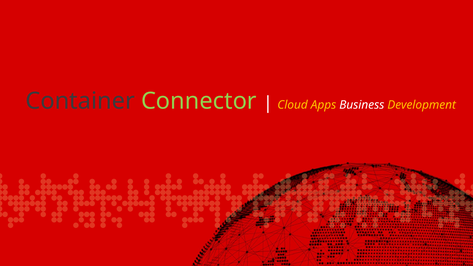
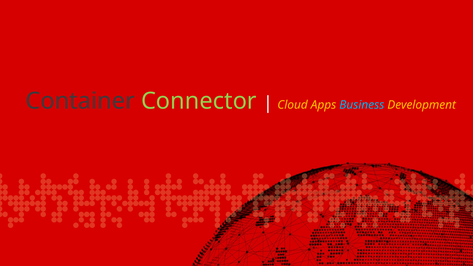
Business colour: white -> light blue (362, 105)
